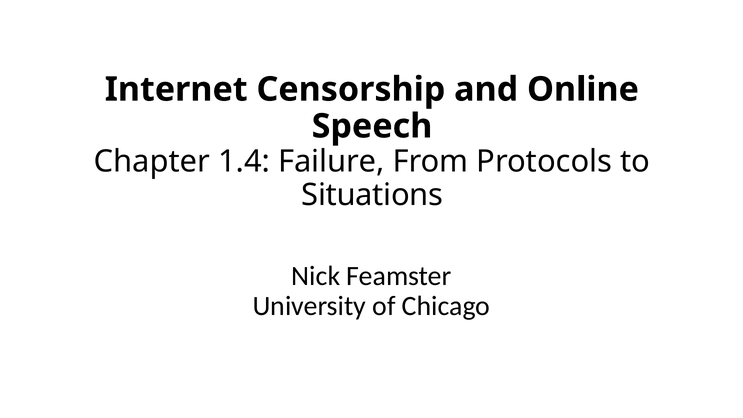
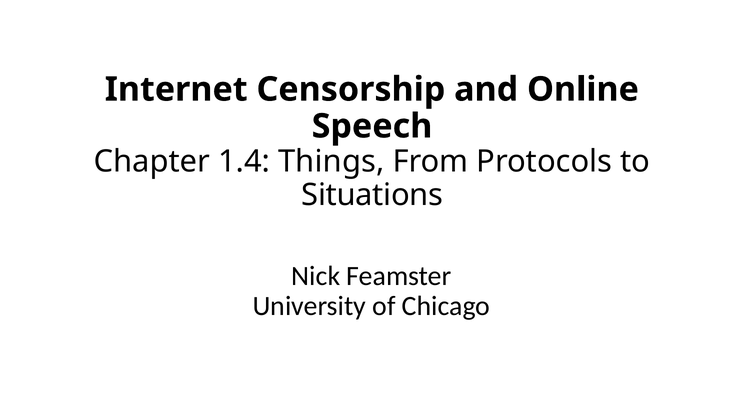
Failure: Failure -> Things (331, 161)
